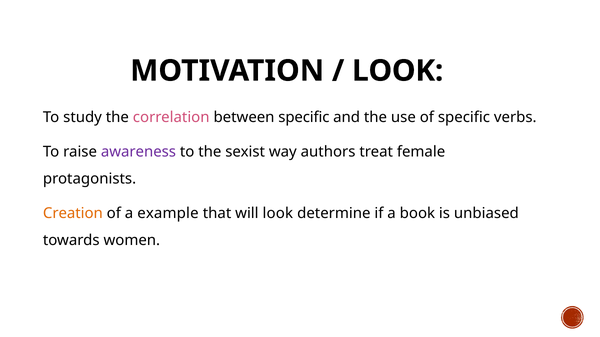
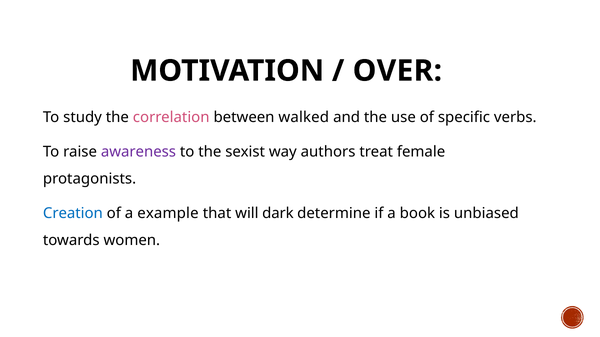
LOOK: LOOK -> OVER (397, 71)
between specific: specific -> walked (304, 118)
Creation colour: orange -> blue (73, 214)
will look: look -> dark (278, 214)
